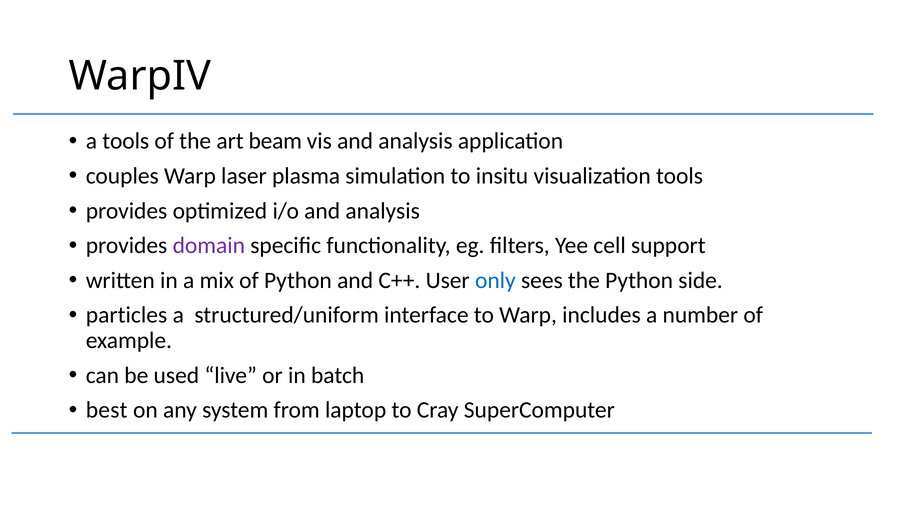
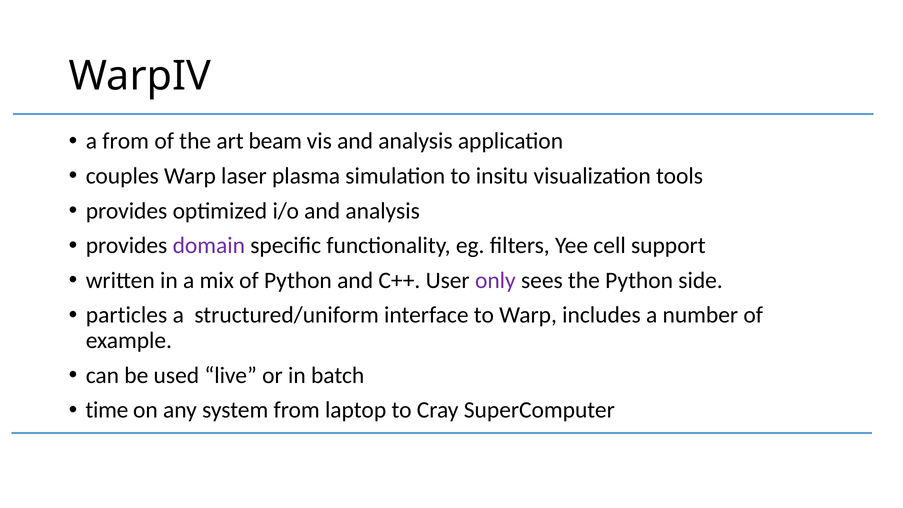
a tools: tools -> from (126, 141)
only colour: blue -> purple (495, 280)
best: best -> time (107, 410)
